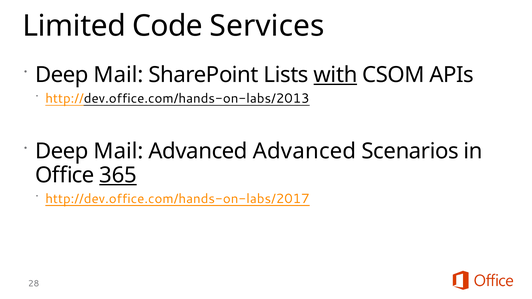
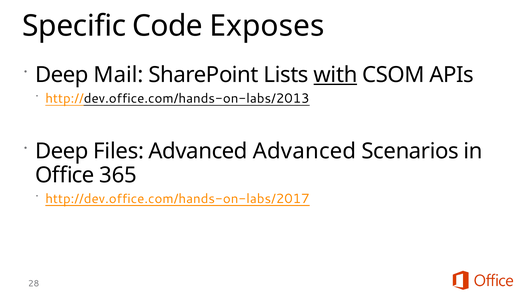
Limited: Limited -> Specific (74, 26)
Services: Services -> Exposes (267, 26)
Mail: Mail -> Files (119, 151)
365 underline: present -> none (118, 175)
